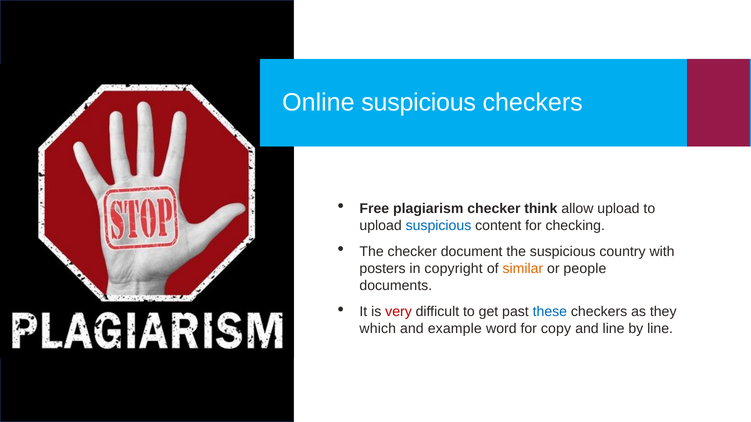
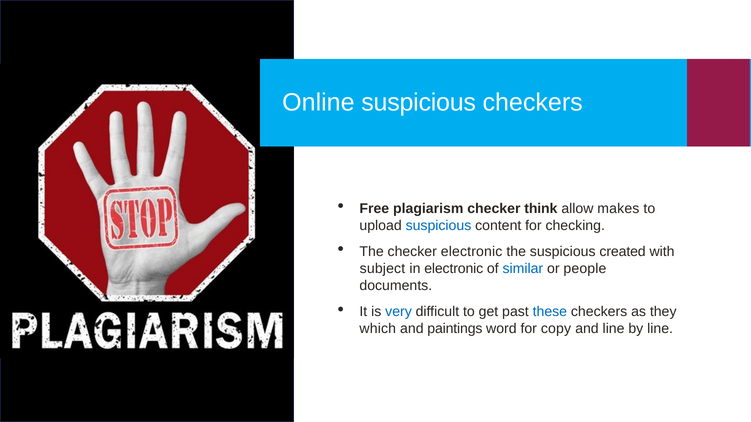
allow upload: upload -> makes (618, 209)
checker document: document -> electronic (472, 252)
country: country -> created (623, 252)
posters: posters -> subject (382, 269)
in copyright: copyright -> electronic (454, 269)
similar colour: orange -> blue (523, 269)
very colour: red -> blue (399, 312)
example: example -> paintings (455, 329)
